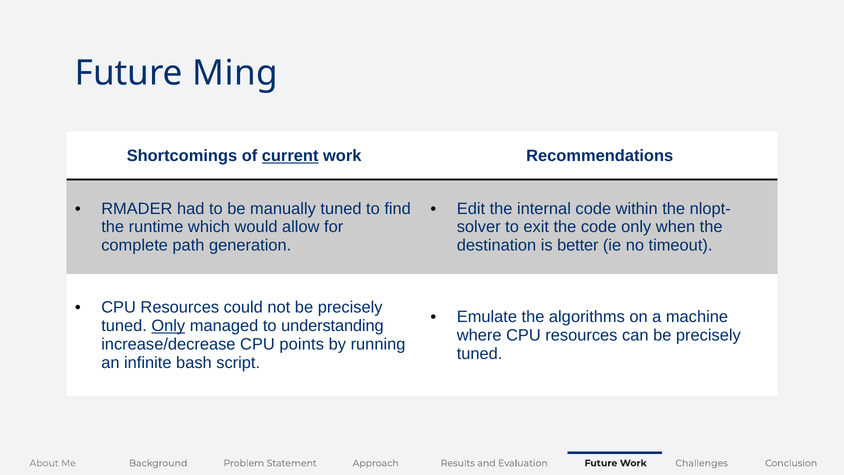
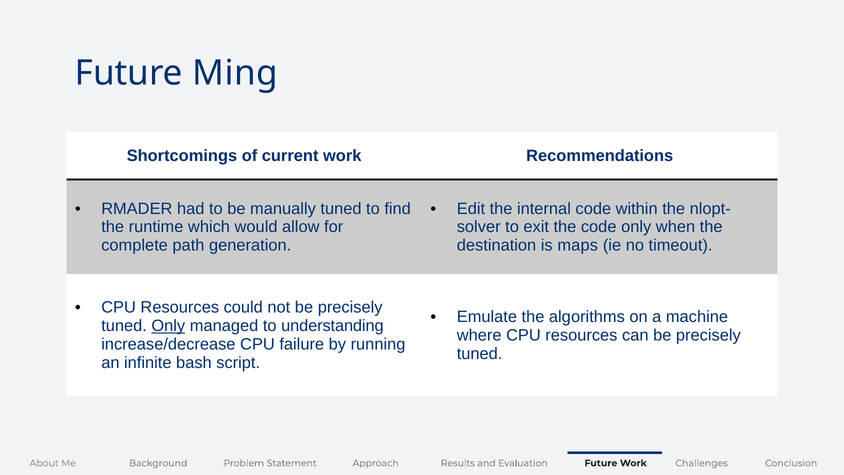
current underline: present -> none (290, 156)
better: better -> maps (578, 245)
points: points -> failure (302, 344)
